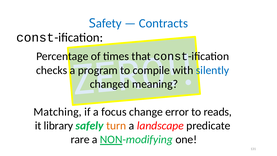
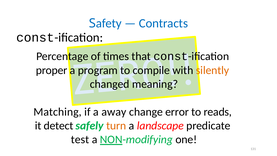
checks: checks -> proper (52, 70)
silently colour: blue -> orange (212, 70)
focus: focus -> away (114, 112)
library: library -> detect (58, 126)
rare: rare -> test (80, 139)
